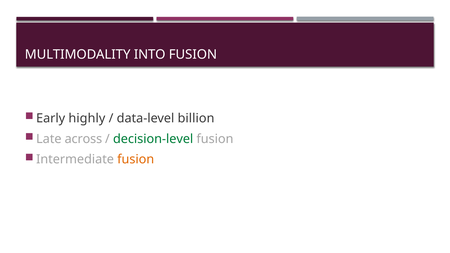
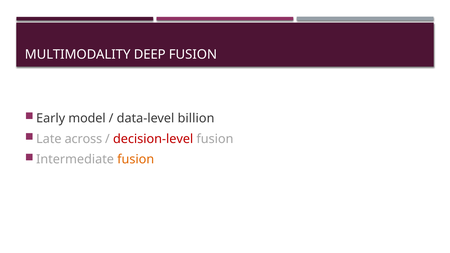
INTO: INTO -> DEEP (150, 55)
highly: highly -> model (87, 118)
decision-level colour: green -> red (153, 139)
